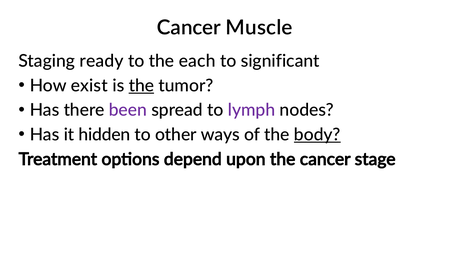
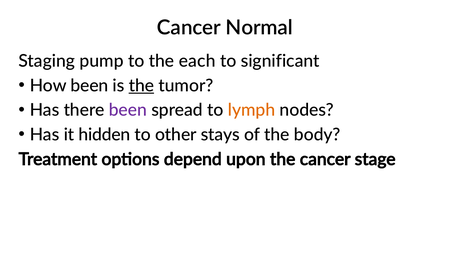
Muscle: Muscle -> Normal (259, 28)
ready: ready -> pump (102, 61)
How exist: exist -> been (89, 86)
lymph colour: purple -> orange (252, 111)
ways: ways -> stays (220, 135)
body underline: present -> none (317, 135)
